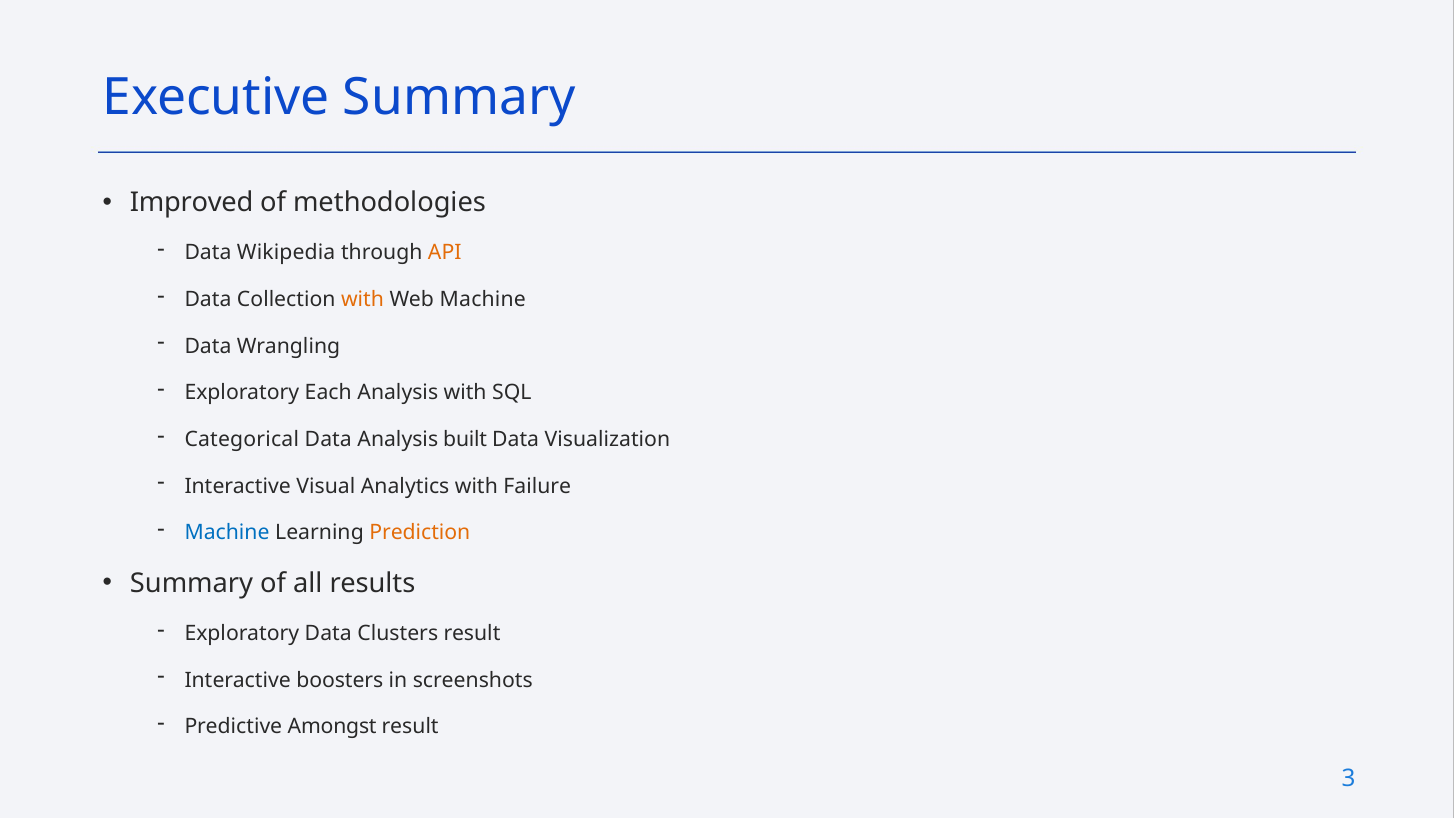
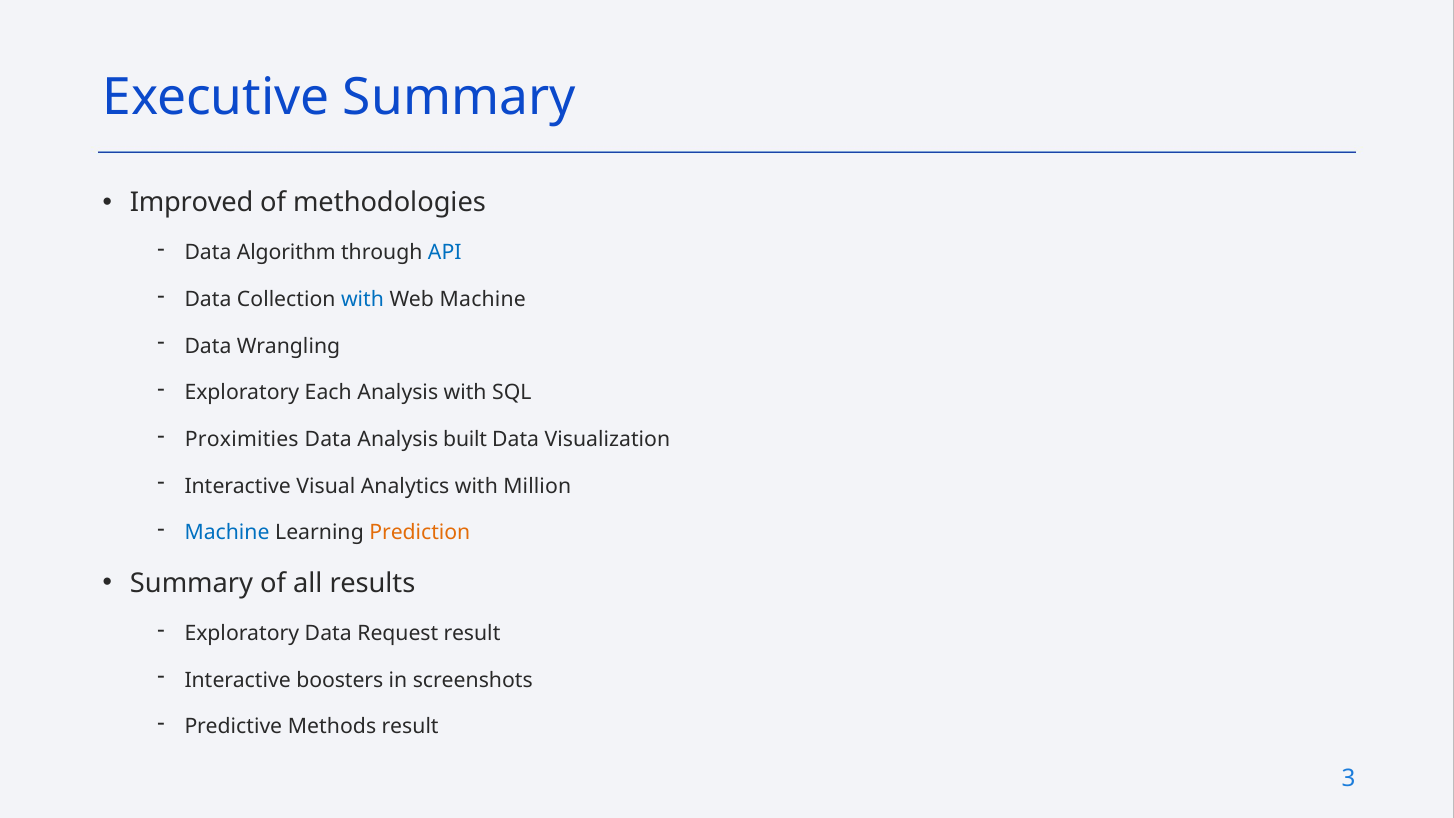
Wikipedia: Wikipedia -> Algorithm (286, 253)
API colour: orange -> blue (445, 253)
with colour: orange -> blue (362, 299)
Categorical: Categorical -> Proximities (242, 439)
Failure: Failure -> Million (537, 486)
Clusters: Clusters -> Request (398, 633)
Amongst: Amongst -> Methods (332, 727)
